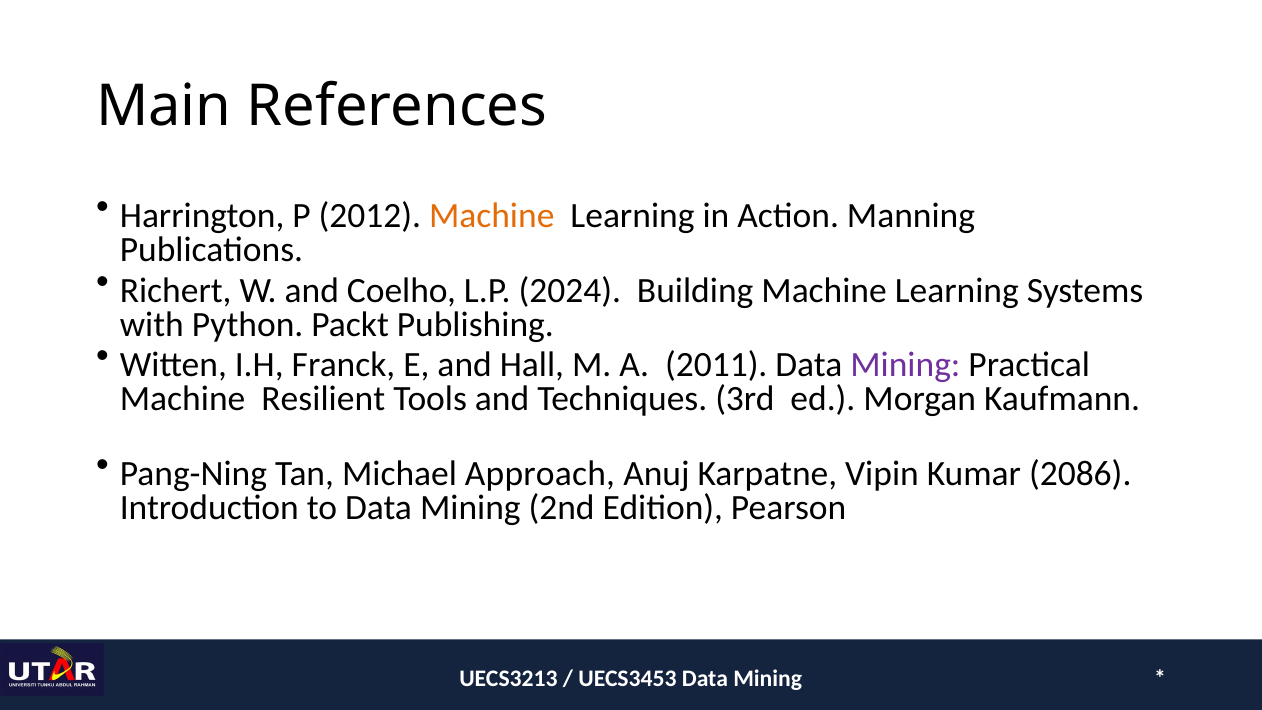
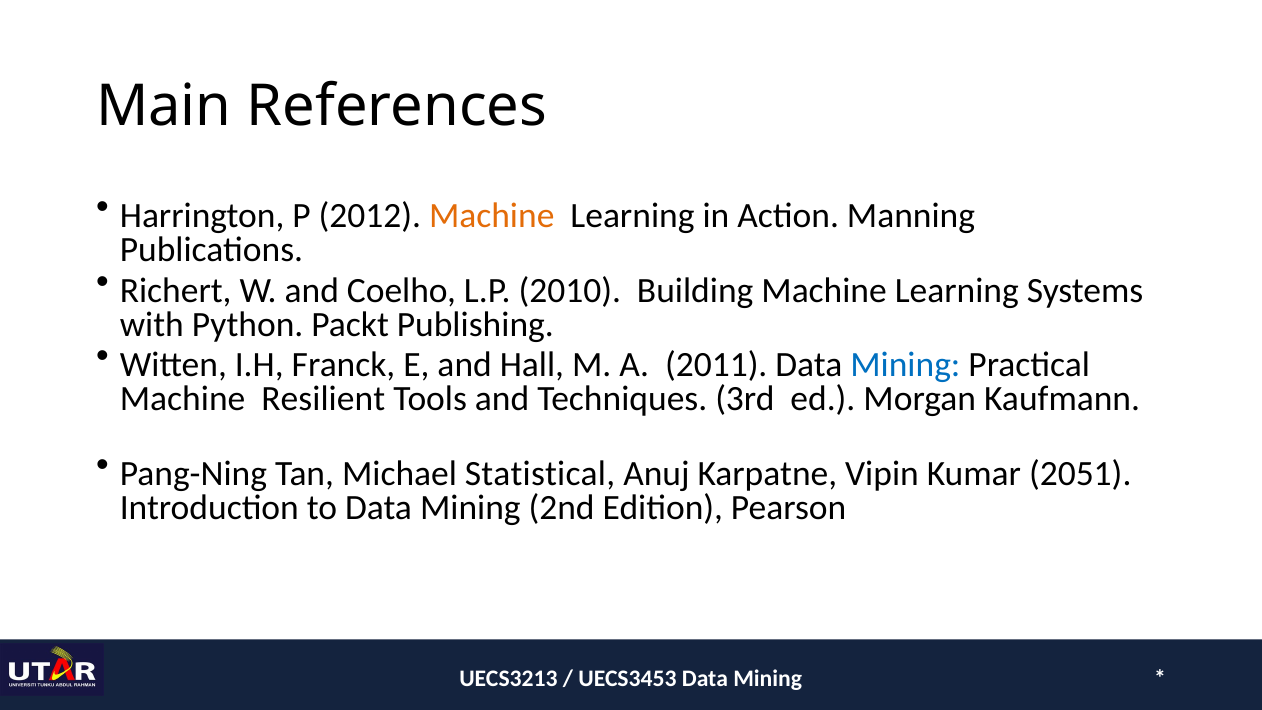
2024: 2024 -> 2010 (570, 291)
Mining colour: purple -> blue (905, 365)
Approach: Approach -> Statistical (540, 474)
2086: 2086 -> 2051 (1080, 474)
